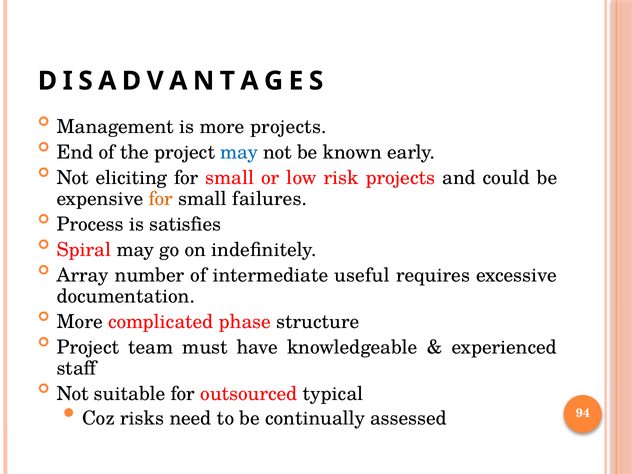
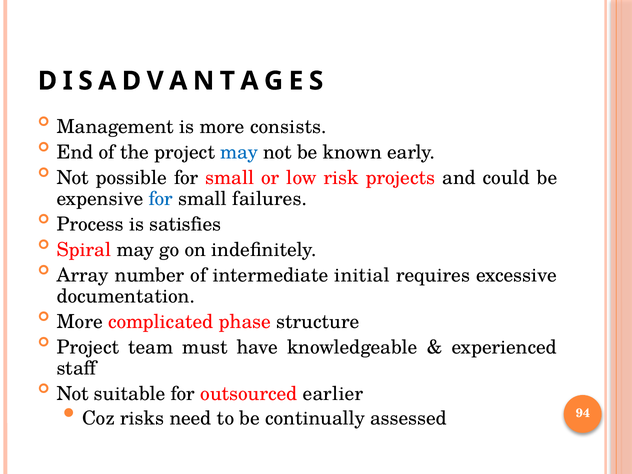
more projects: projects -> consists (288, 127)
eliciting: eliciting -> possible (131, 178)
for colour: orange -> blue (161, 199)
useful: useful -> initial (362, 275)
typical: typical -> earlier (333, 394)
